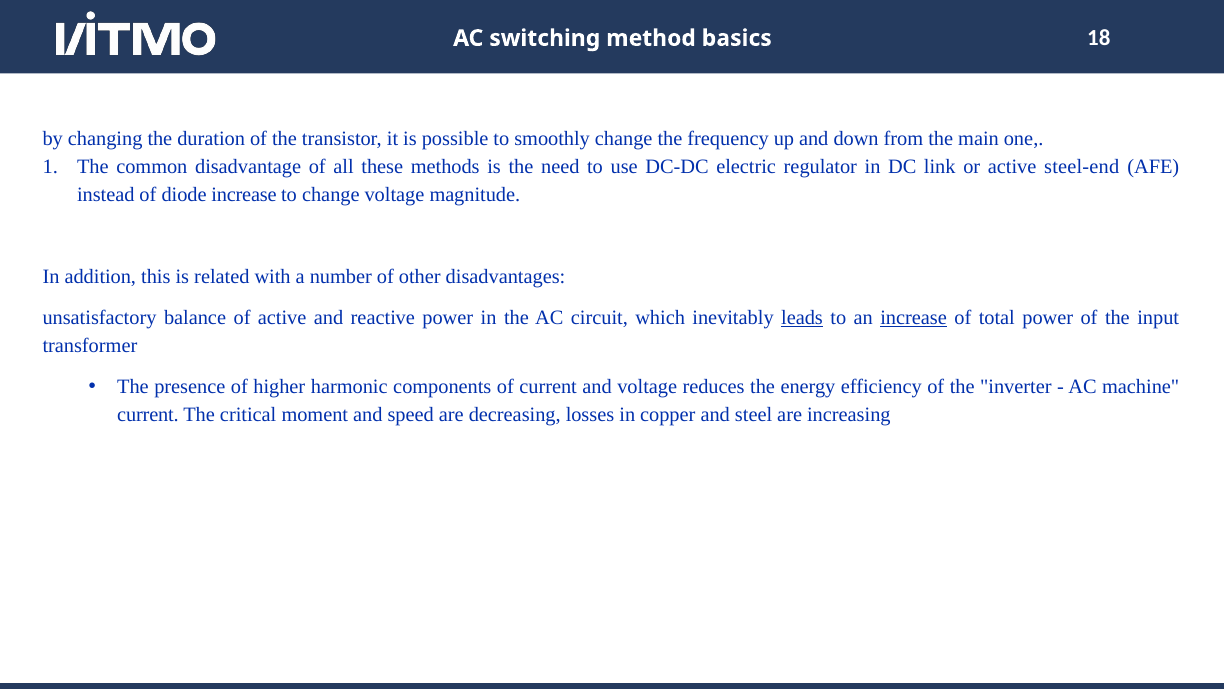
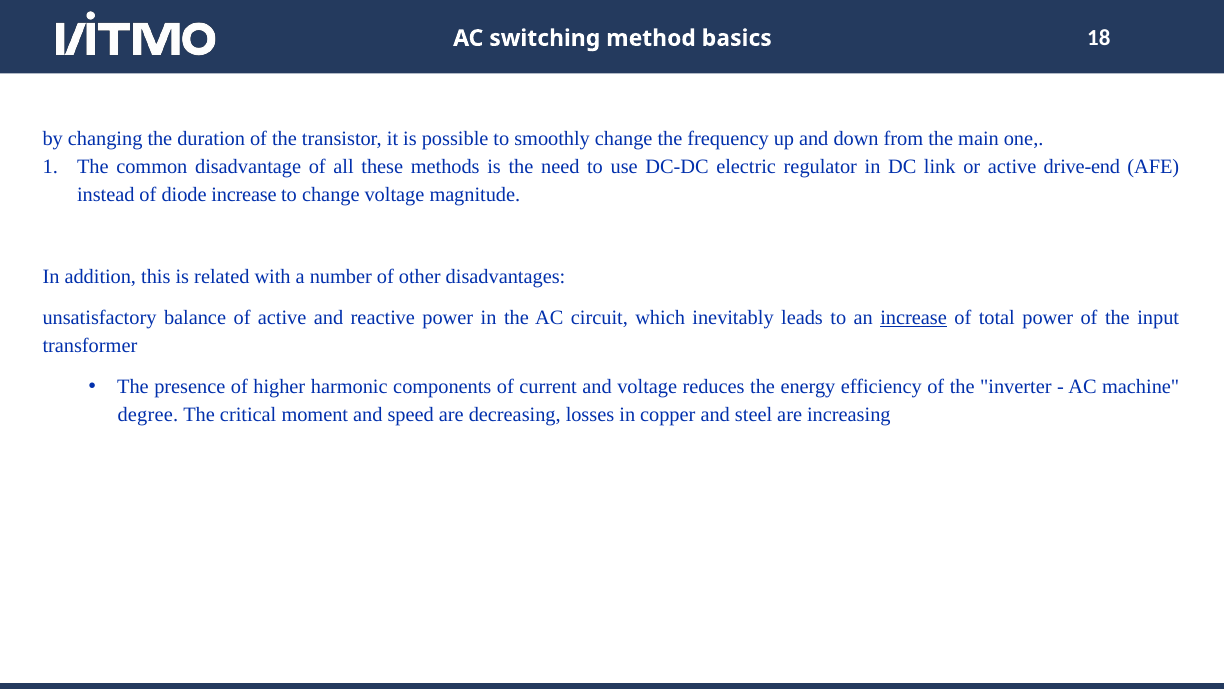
steel-end: steel-end -> drive-end (1082, 167)
leads underline: present -> none (802, 318)
current: current -> degree (148, 415)
